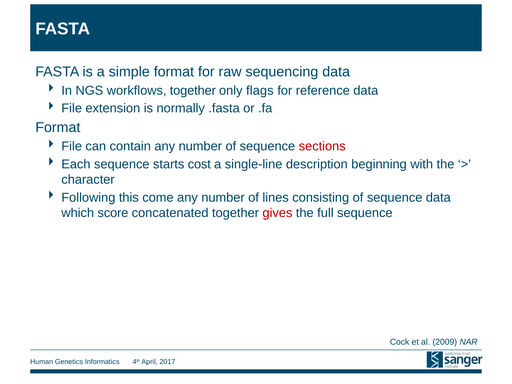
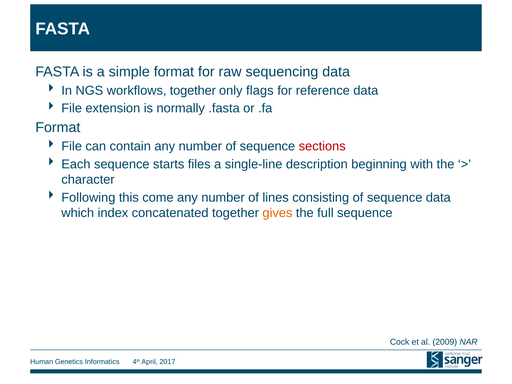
cost: cost -> files (199, 164)
score: score -> index (113, 213)
gives colour: red -> orange (277, 213)
